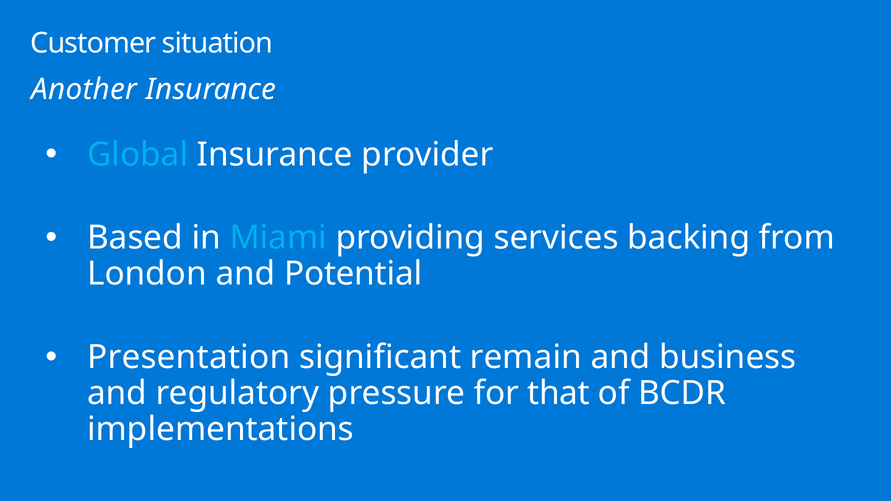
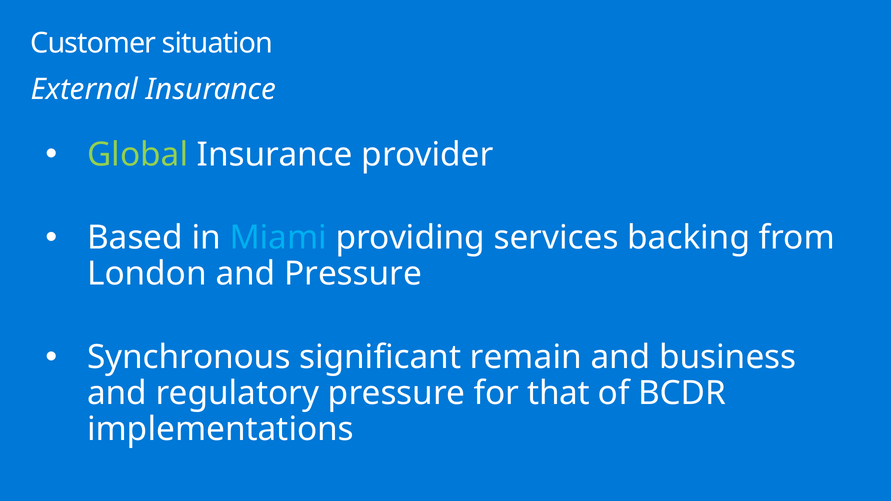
Another: Another -> External (84, 90)
Global colour: light blue -> light green (138, 155)
and Potential: Potential -> Pressure (353, 274)
Presentation: Presentation -> Synchronous (189, 357)
